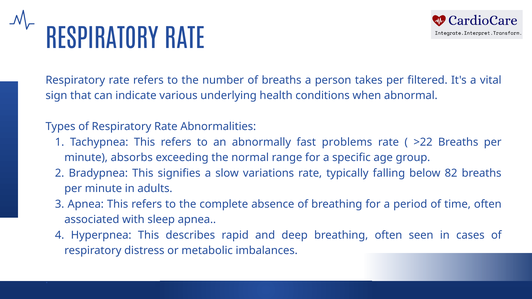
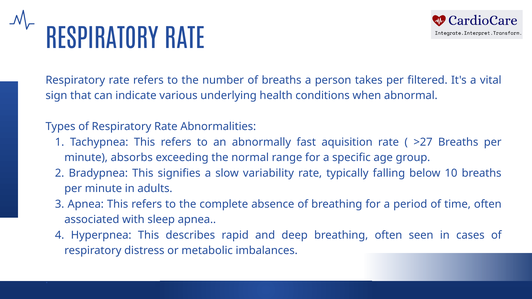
problems: problems -> aquisition (347, 142)
>22: >22 -> >27 (423, 142)
variations: variations -> variability (268, 173)
82: 82 -> 10 (451, 173)
